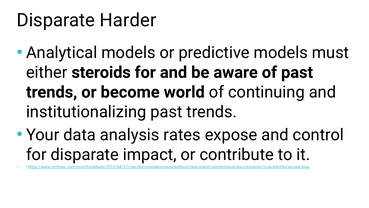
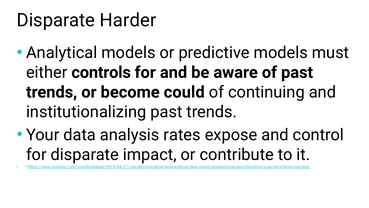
steroids: steroids -> controls (101, 72)
world: world -> could (184, 92)
